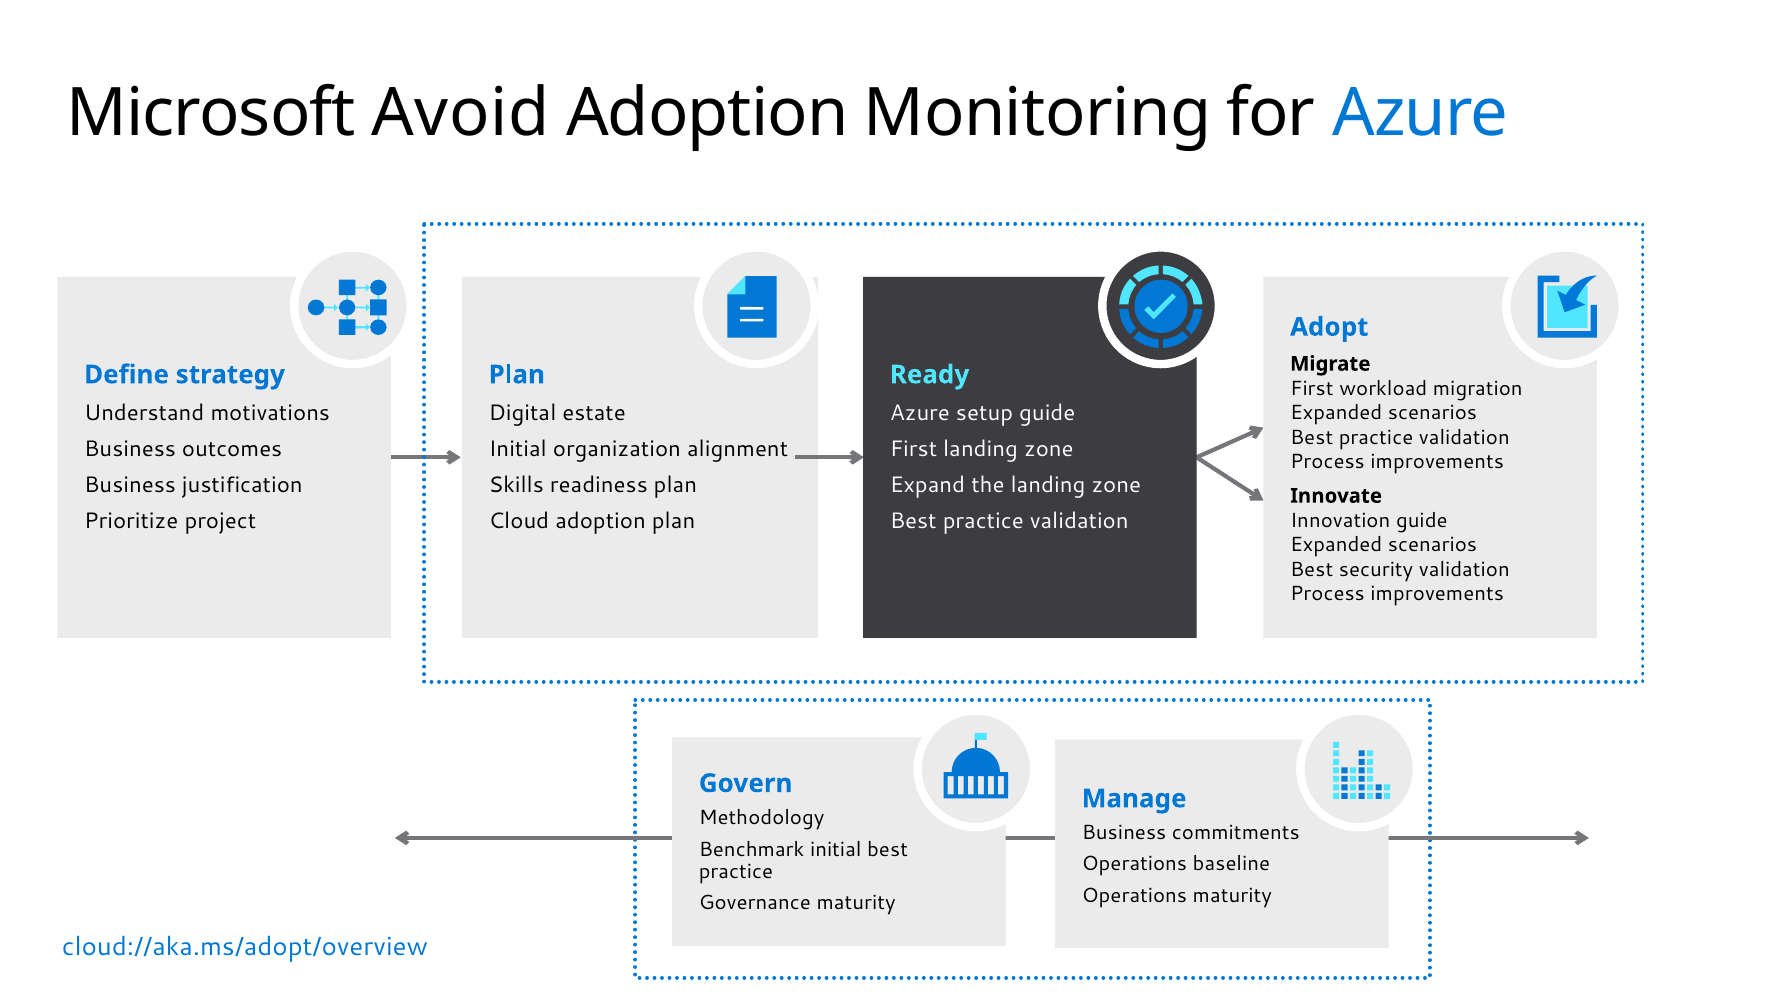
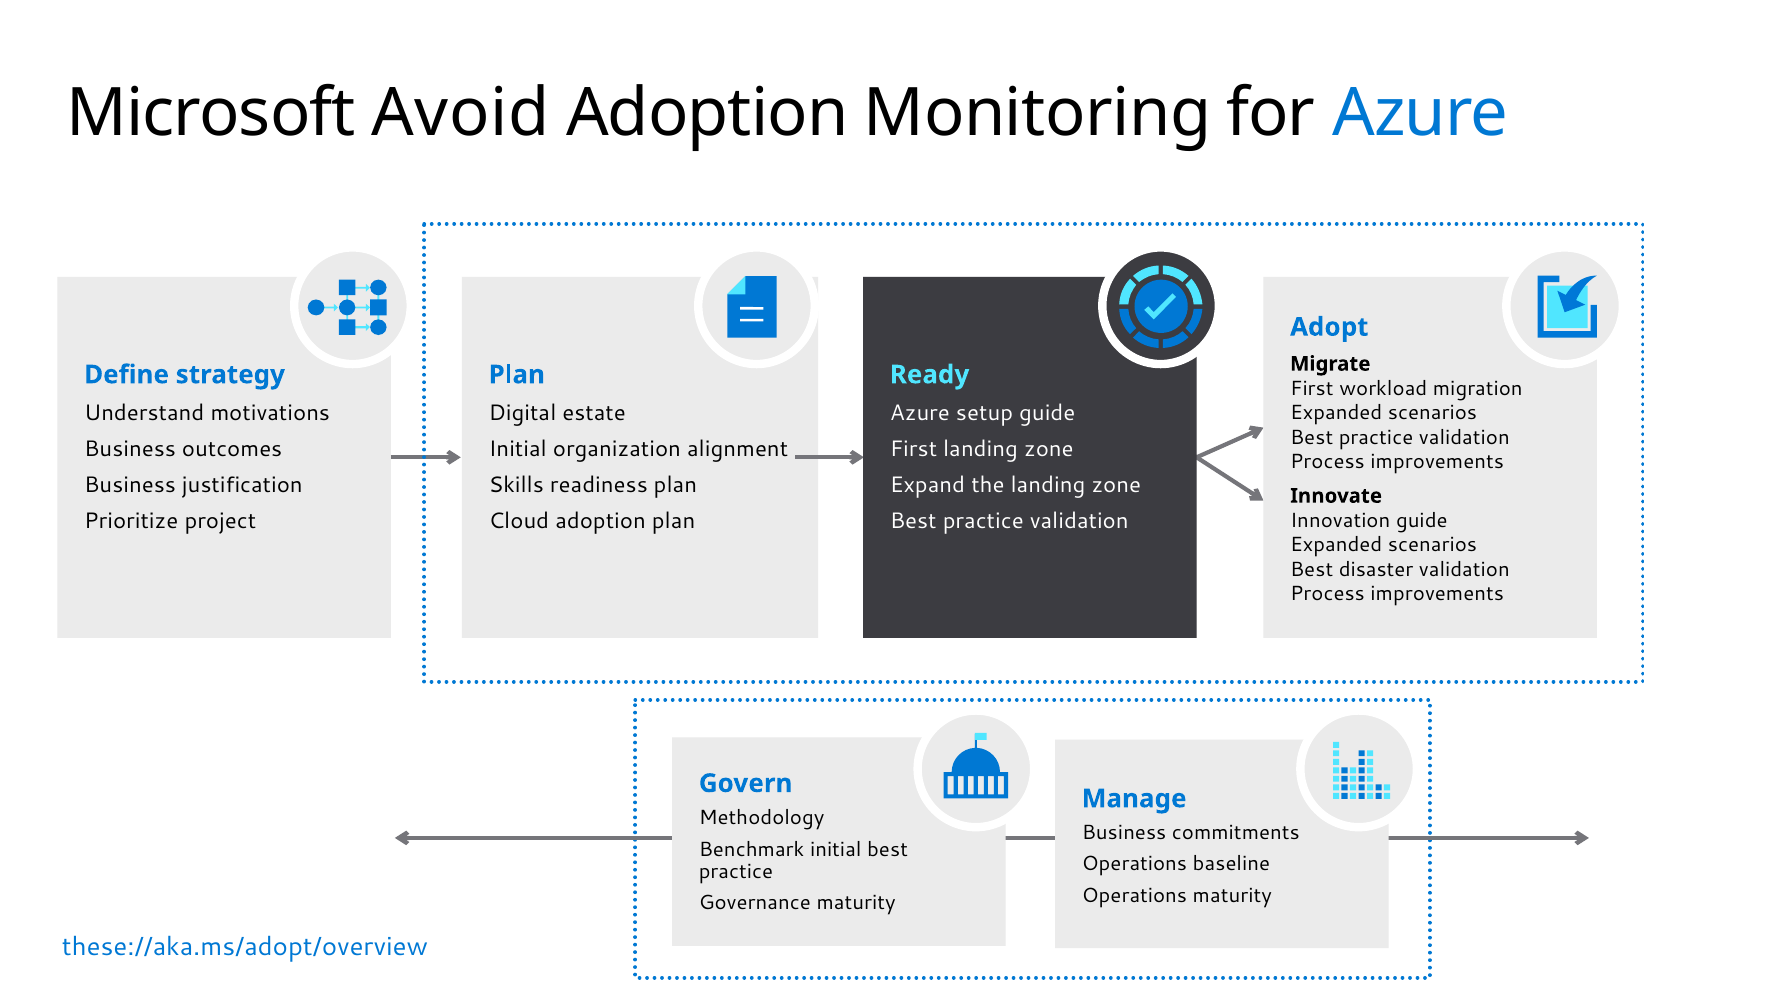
security: security -> disaster (1376, 569)
cloud://aka.ms/adopt/overview: cloud://aka.ms/adopt/overview -> these://aka.ms/adopt/overview (245, 947)
